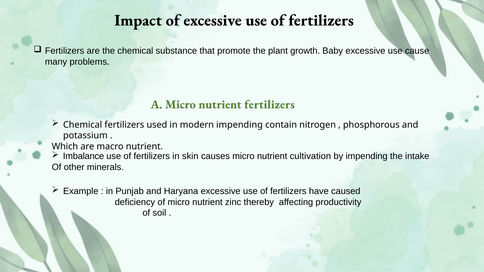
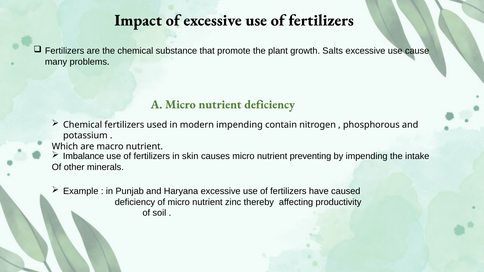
Baby: Baby -> Salts (333, 51)
nutrient fertilizers: fertilizers -> deficiency (270, 104)
cultivation: cultivation -> preventing (310, 156)
